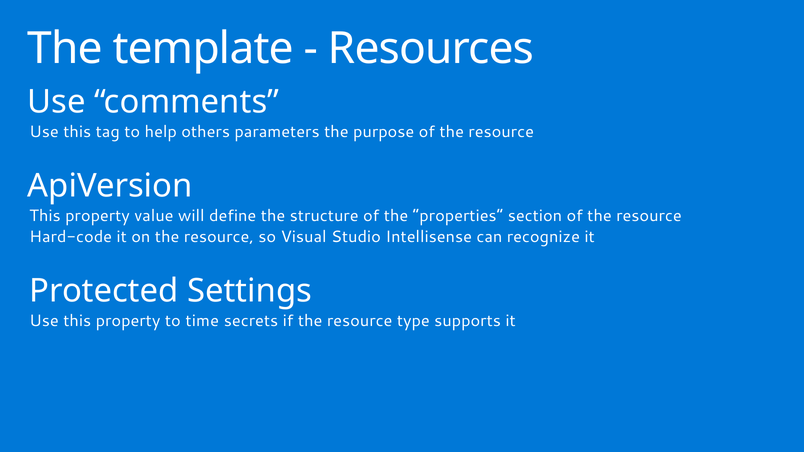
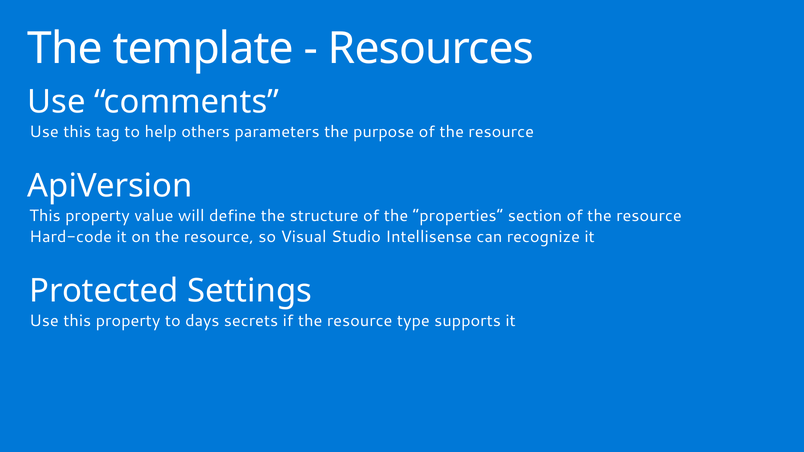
time: time -> days (202, 321)
